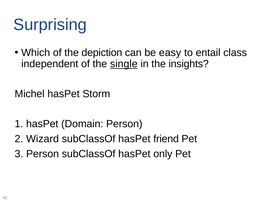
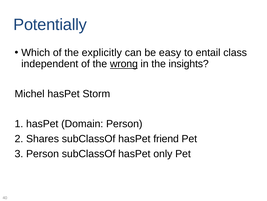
Surprising: Surprising -> Potentially (50, 25)
depiction: depiction -> explicitly (102, 52)
single: single -> wrong (124, 64)
Wizard: Wizard -> Shares (43, 138)
